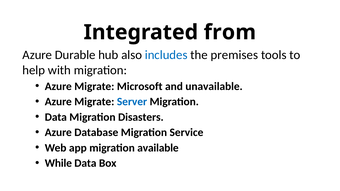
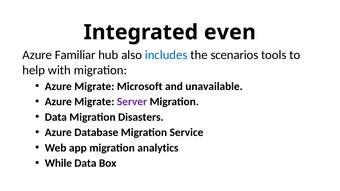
from: from -> even (230, 32)
Durable: Durable -> Familiar (75, 55)
premises: premises -> scenarios (234, 55)
Server colour: blue -> purple (132, 102)
available: available -> analytics (158, 148)
